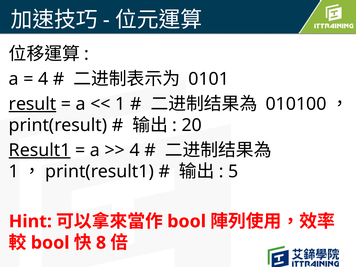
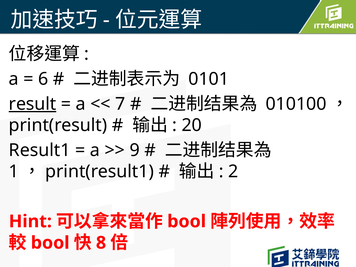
4: 4 -> 6 (43, 79)
1: 1 -> 7 (120, 104)
Result1 underline: present -> none (40, 150)
4: 4 -> 9 (135, 150)
5: 5 -> 2 (233, 172)
